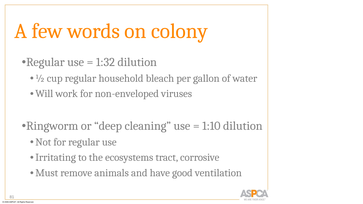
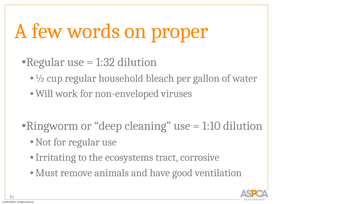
colony: colony -> proper (180, 31)
